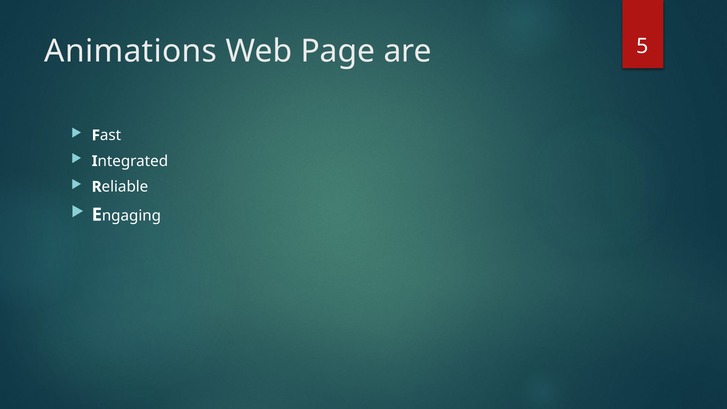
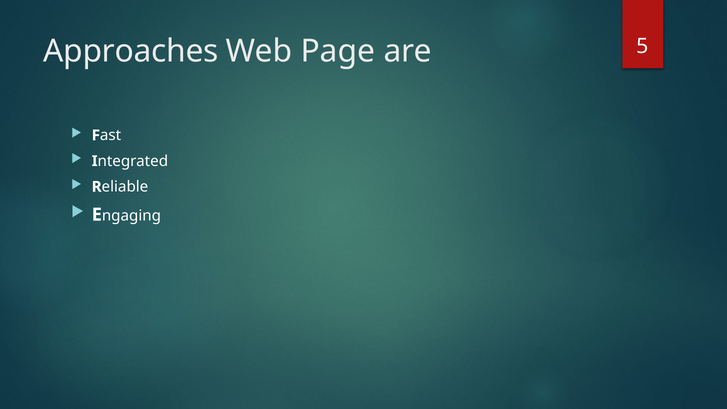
Animations: Animations -> Approaches (131, 51)
